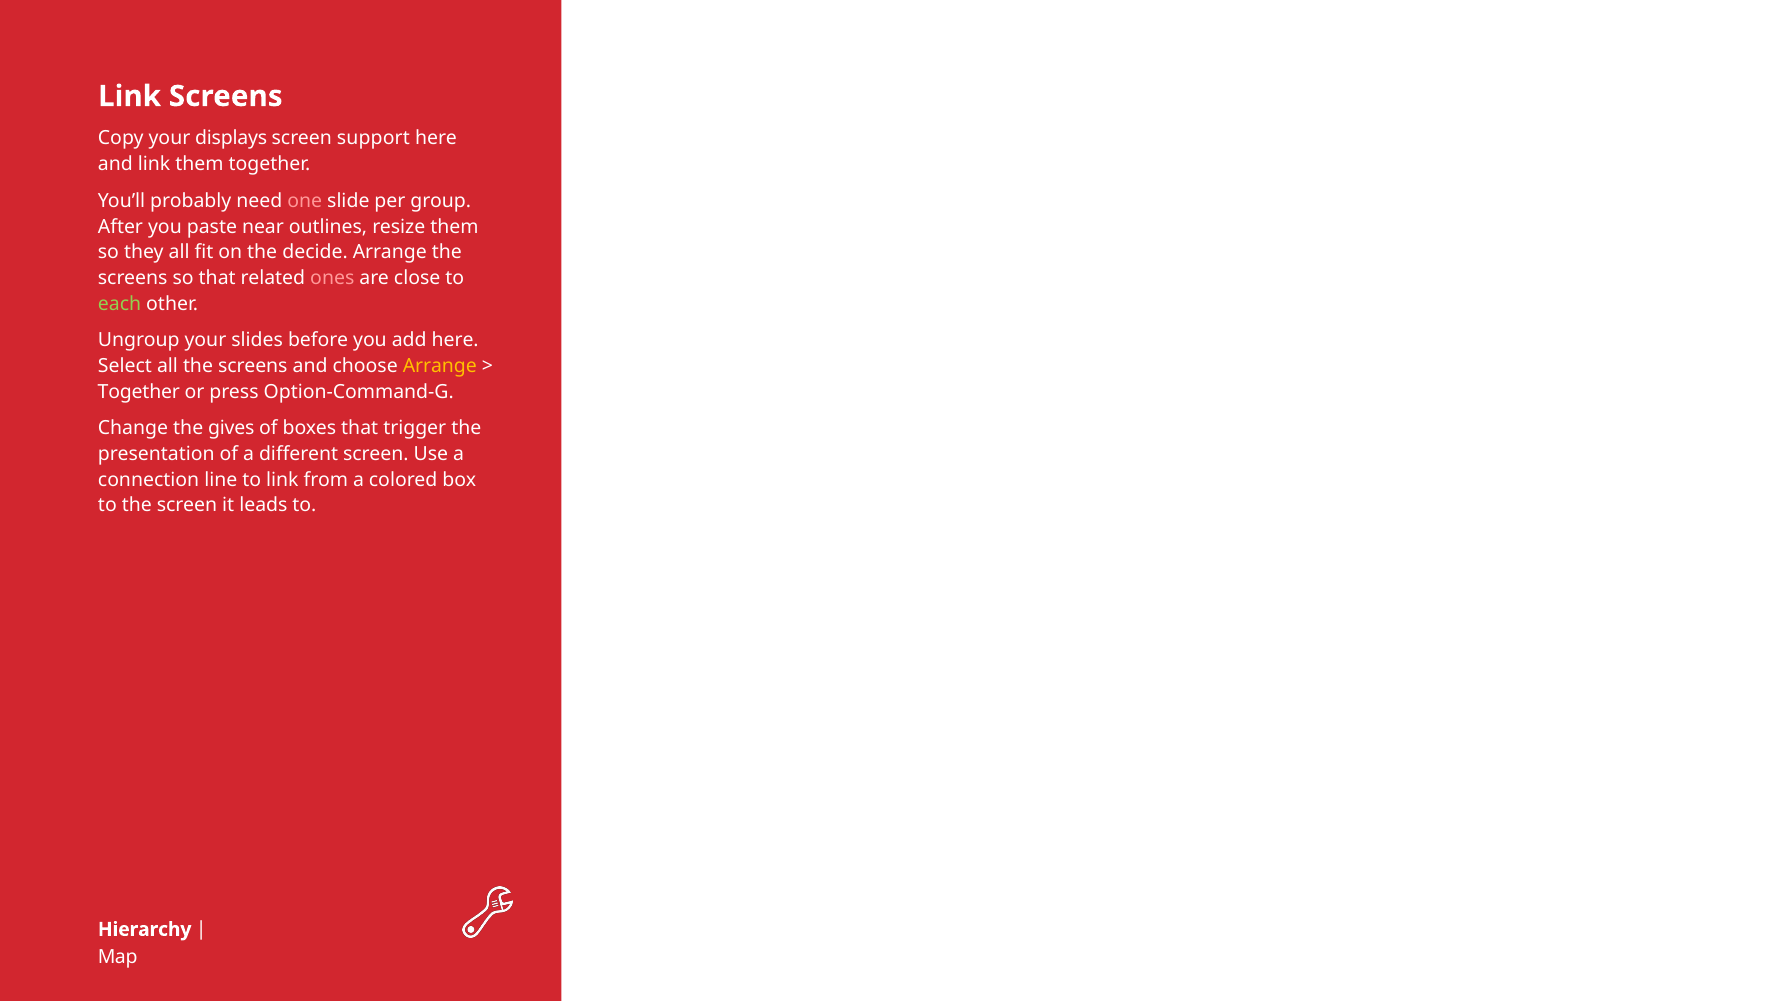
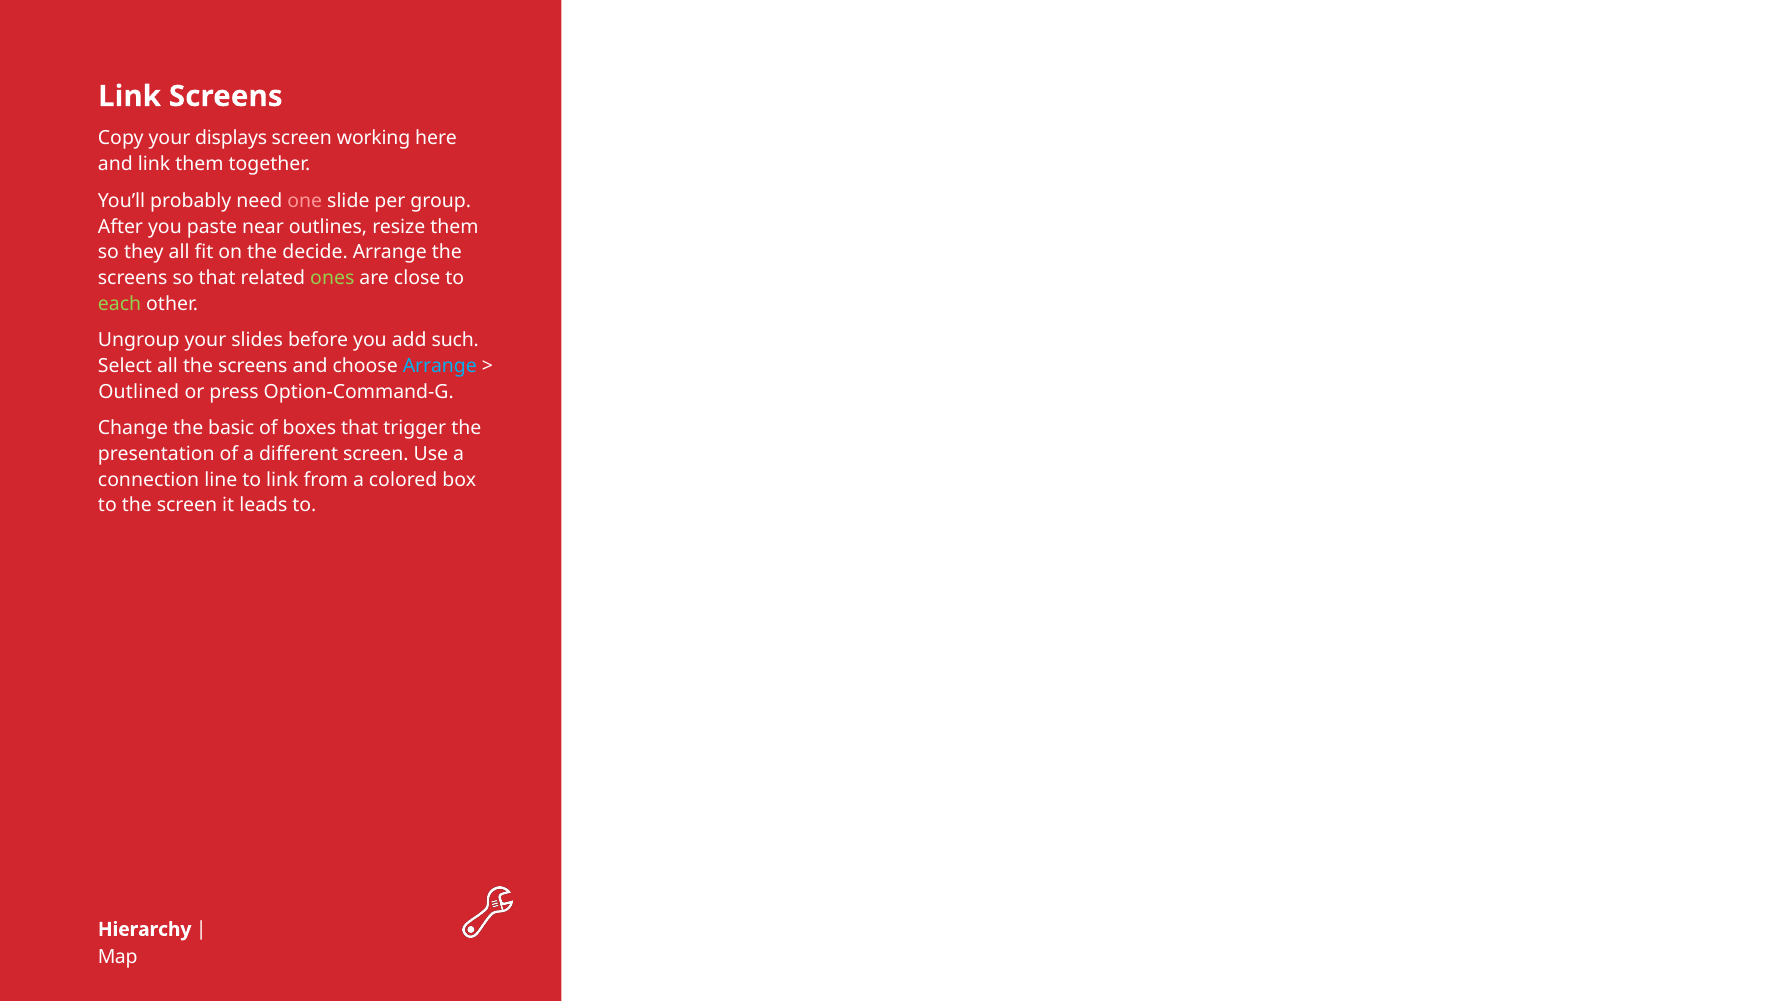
support: support -> working (374, 138)
ones colour: pink -> light green (332, 278)
add here: here -> such (455, 340)
Arrange colour: yellow -> light blue (440, 366)
Together: Together -> Outlined (139, 392)
gives: gives -> basic (231, 428)
